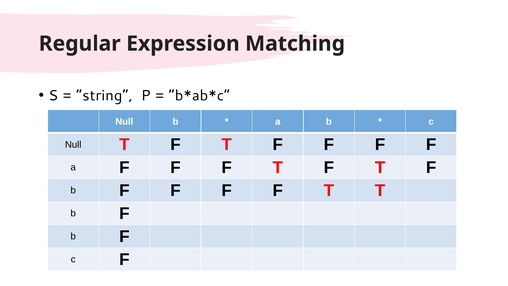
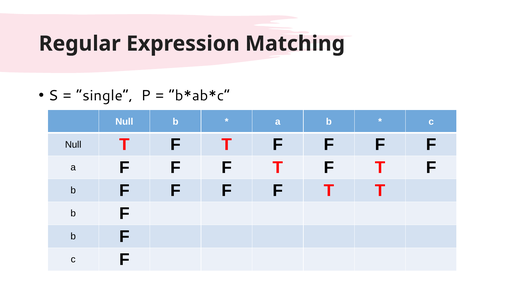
string: string -> single (105, 96)
